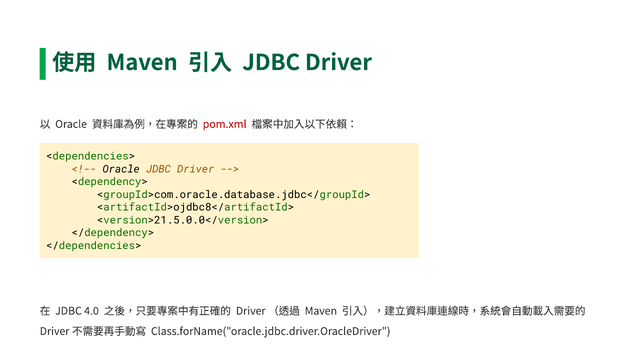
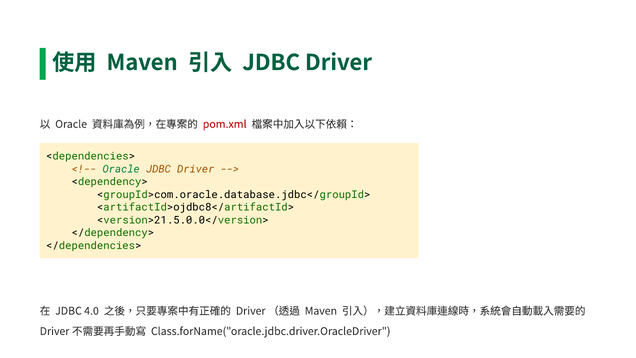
Oracle colour: black -> green (121, 169)
